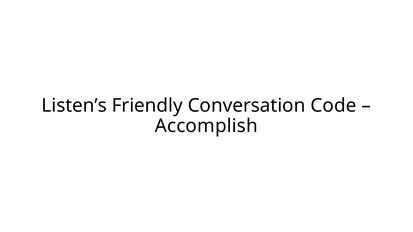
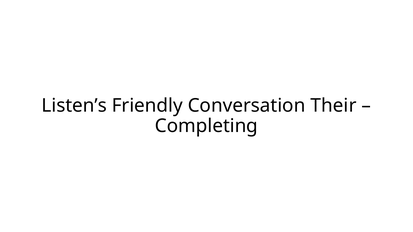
Code: Code -> Their (333, 106)
Accomplish: Accomplish -> Completing (206, 126)
